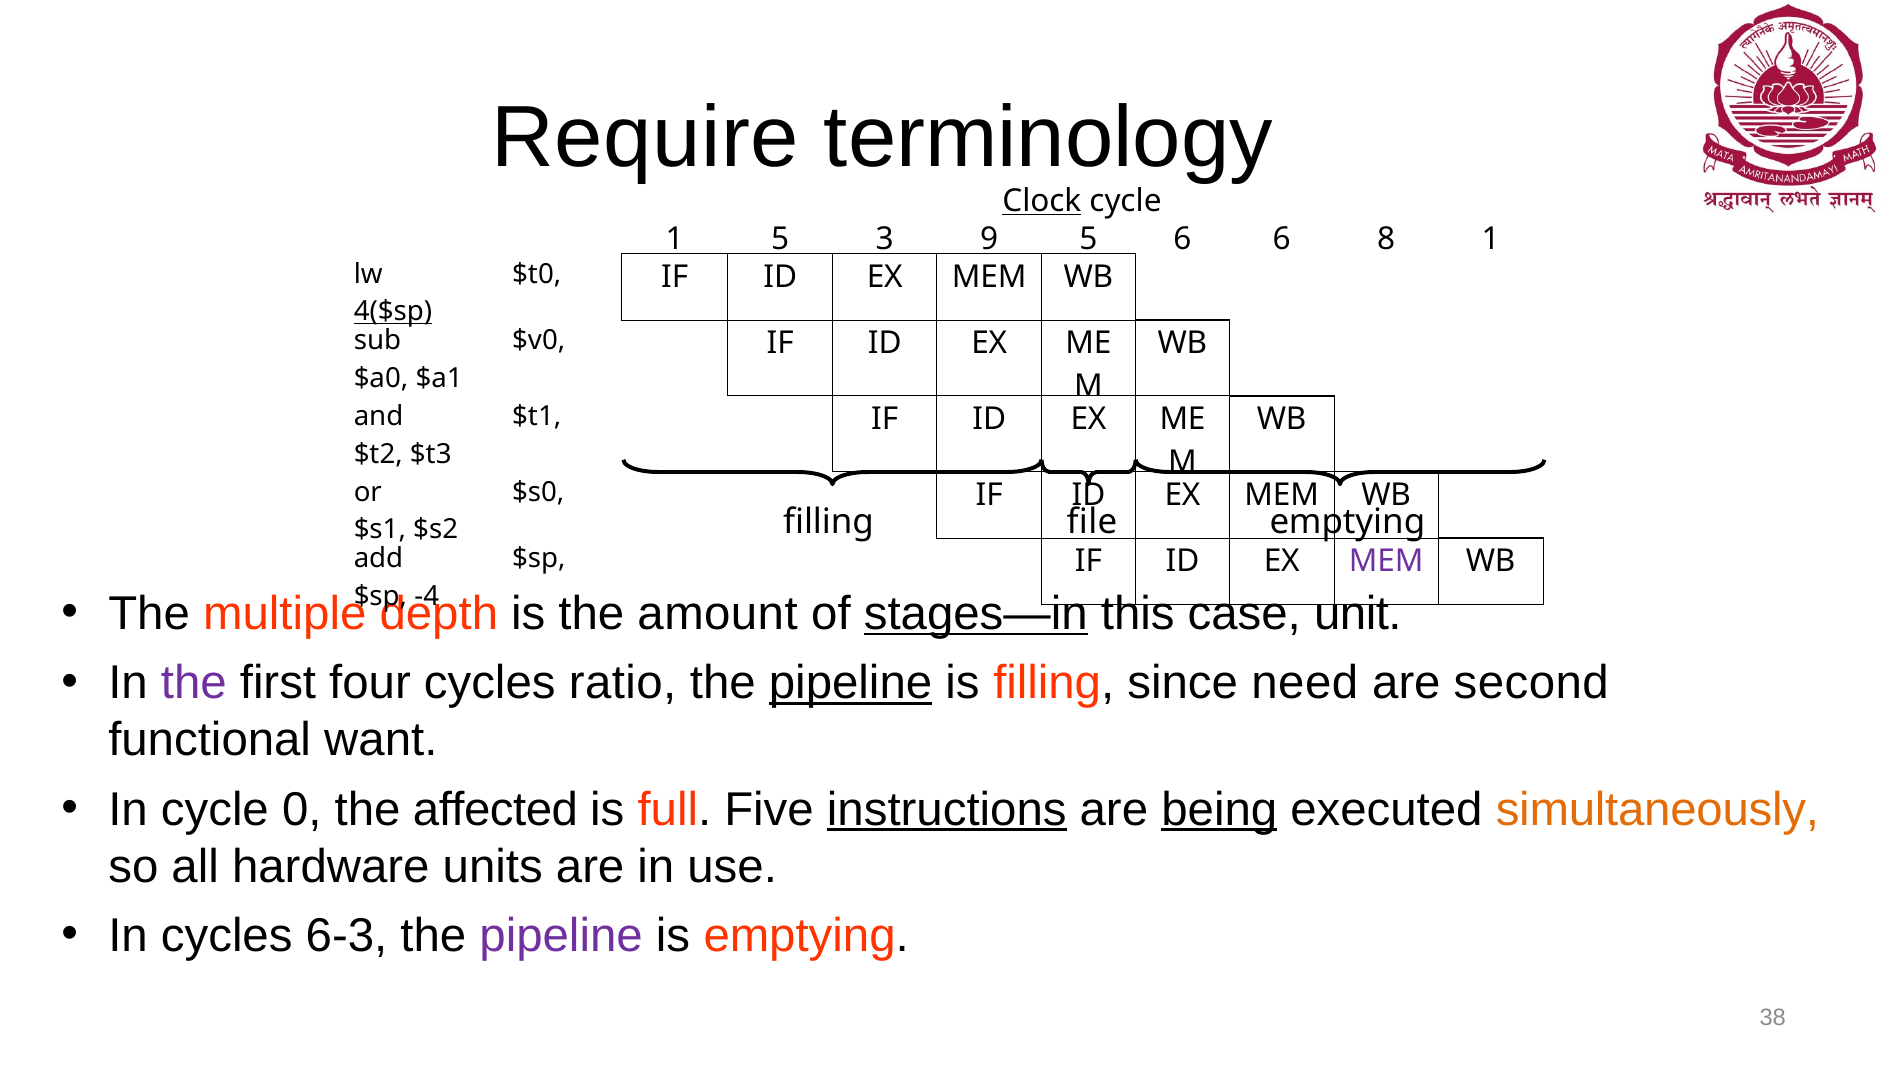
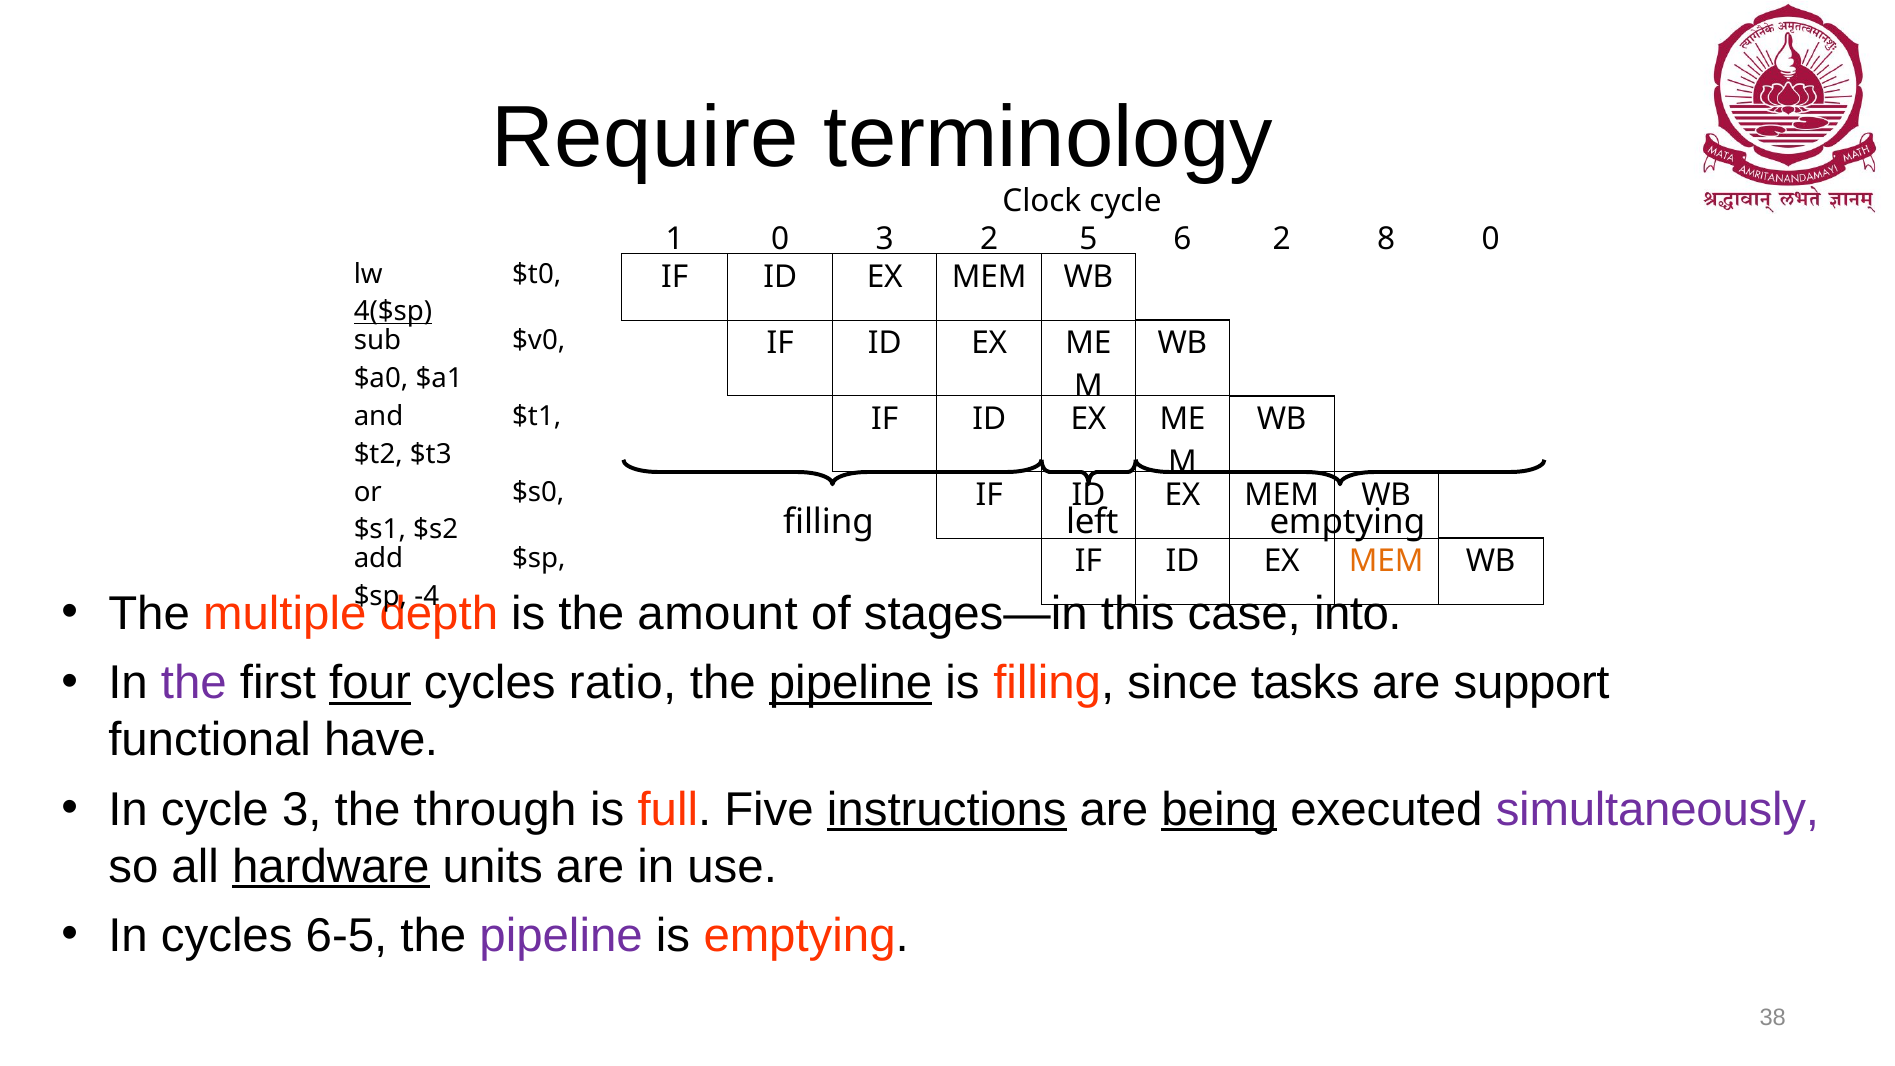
Clock underline: present -> none (1042, 201)
1 5: 5 -> 0 (780, 239)
3 9: 9 -> 2 (989, 239)
6 6: 6 -> 2 (1282, 239)
8 1: 1 -> 0 (1491, 239)
file: file -> left (1092, 522)
MEM colour: purple -> orange (1386, 561)
stages—in underline: present -> none (976, 614)
unit: unit -> into (1358, 614)
four underline: none -> present (370, 683)
need: need -> tasks (1305, 683)
second: second -> support (1532, 683)
want: want -> have (381, 740)
cycle 0: 0 -> 3 (302, 810)
affected: affected -> through (495, 810)
simultaneously colour: orange -> purple (1657, 810)
hardware underline: none -> present (331, 867)
6-3: 6-3 -> 6-5 (346, 936)
